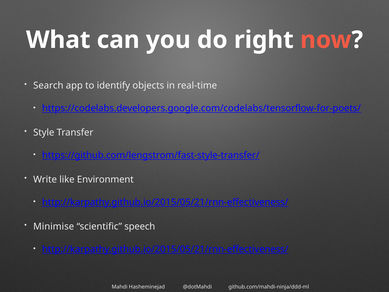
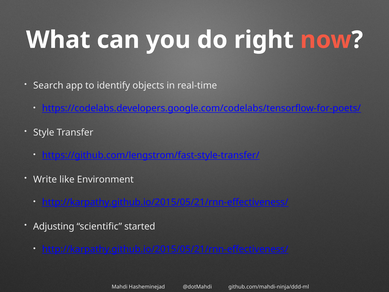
Minimise: Minimise -> Adjusting (54, 226)
speech: speech -> started (140, 226)
